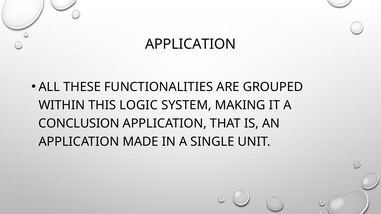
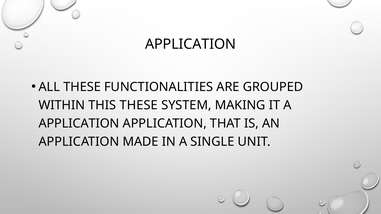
THIS LOGIC: LOGIC -> THESE (139, 105)
CONCLUSION: CONCLUSION -> APPLICATION (79, 124)
